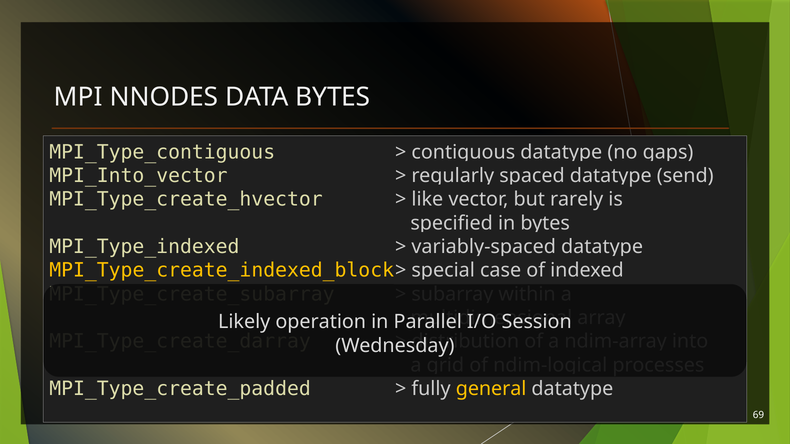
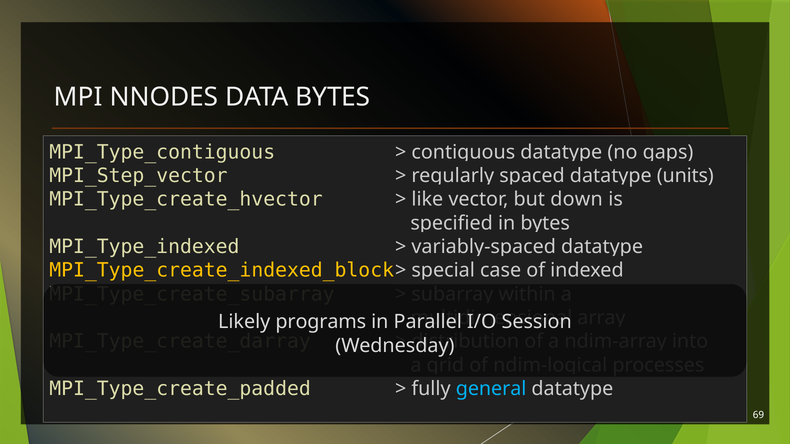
MPI_Into_vector: MPI_Into_vector -> MPI_Step_vector (138, 176)
send: send -> units (685, 176)
rarely: rarely -> down (577, 200)
operation: operation -> programs (321, 322)
general colour: yellow -> light blue (491, 389)
